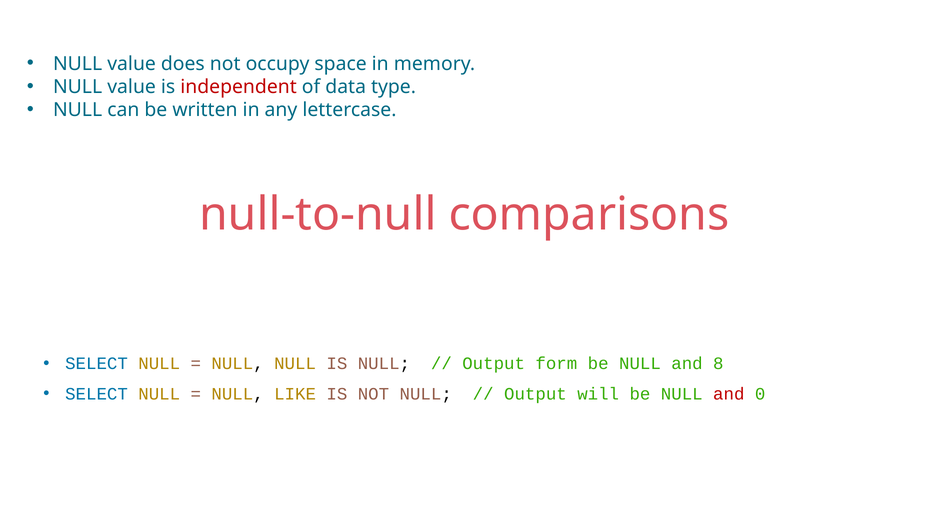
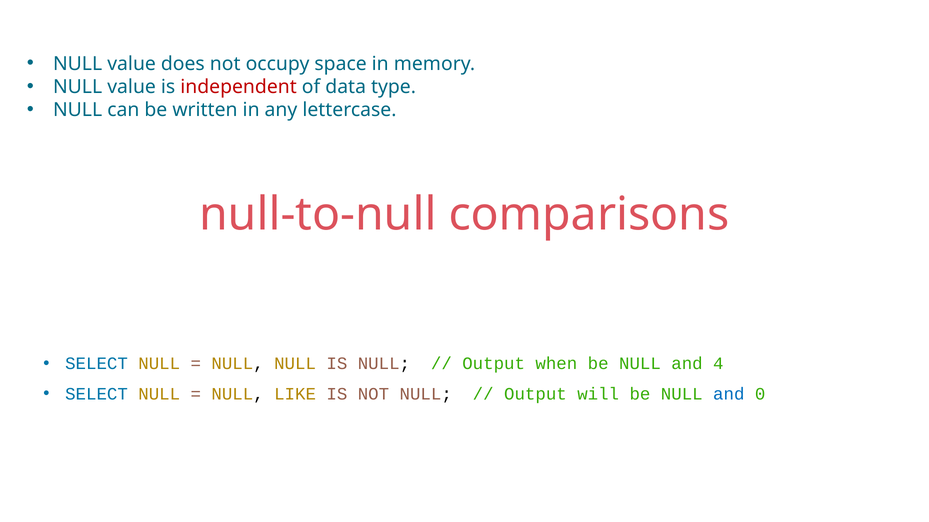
form: form -> when (556, 364)
8: 8 -> 4 (718, 364)
and colour: red -> blue (729, 394)
